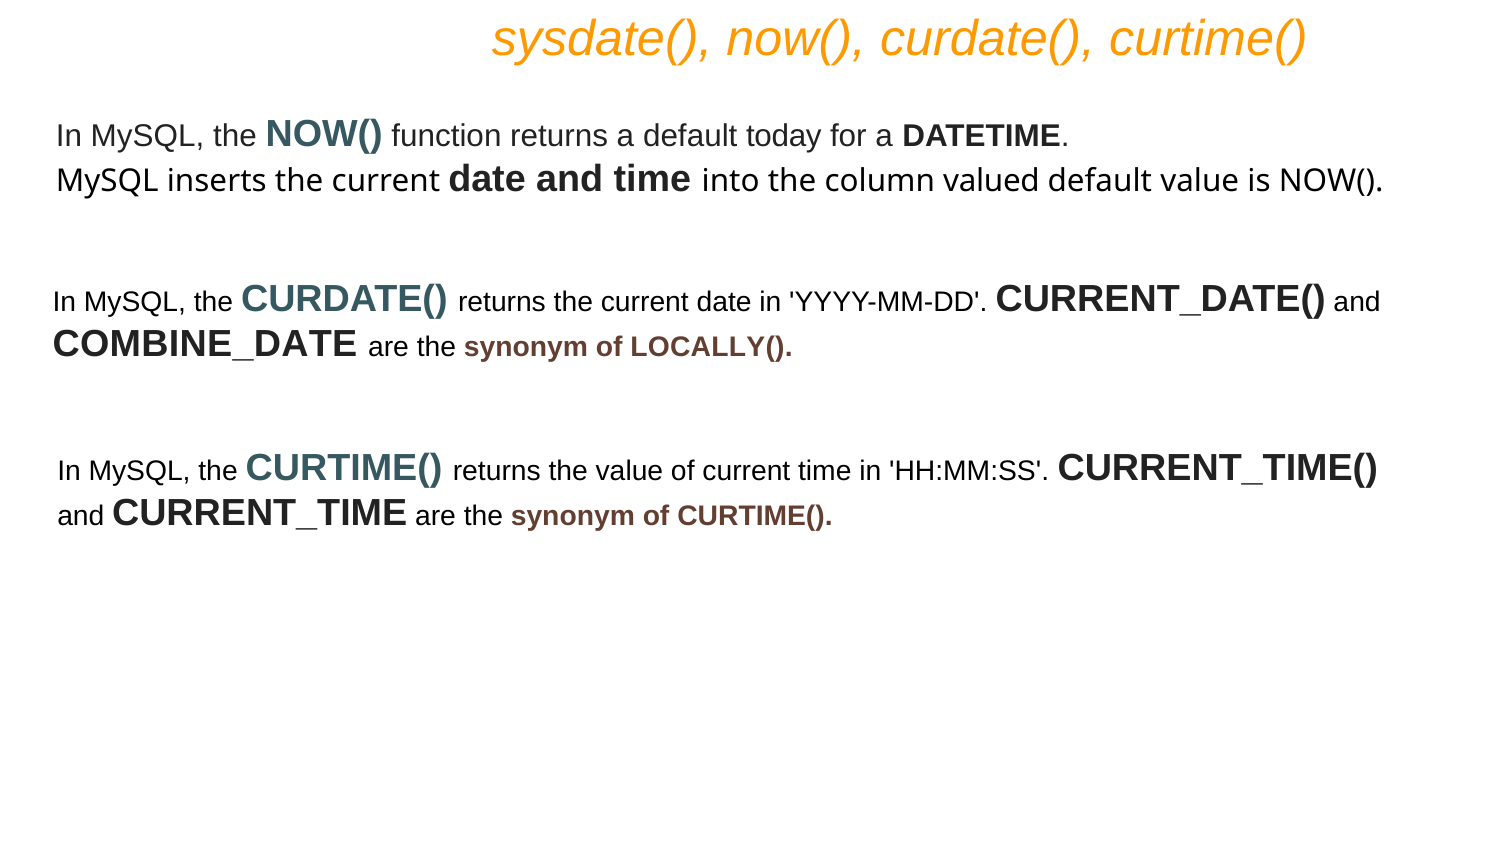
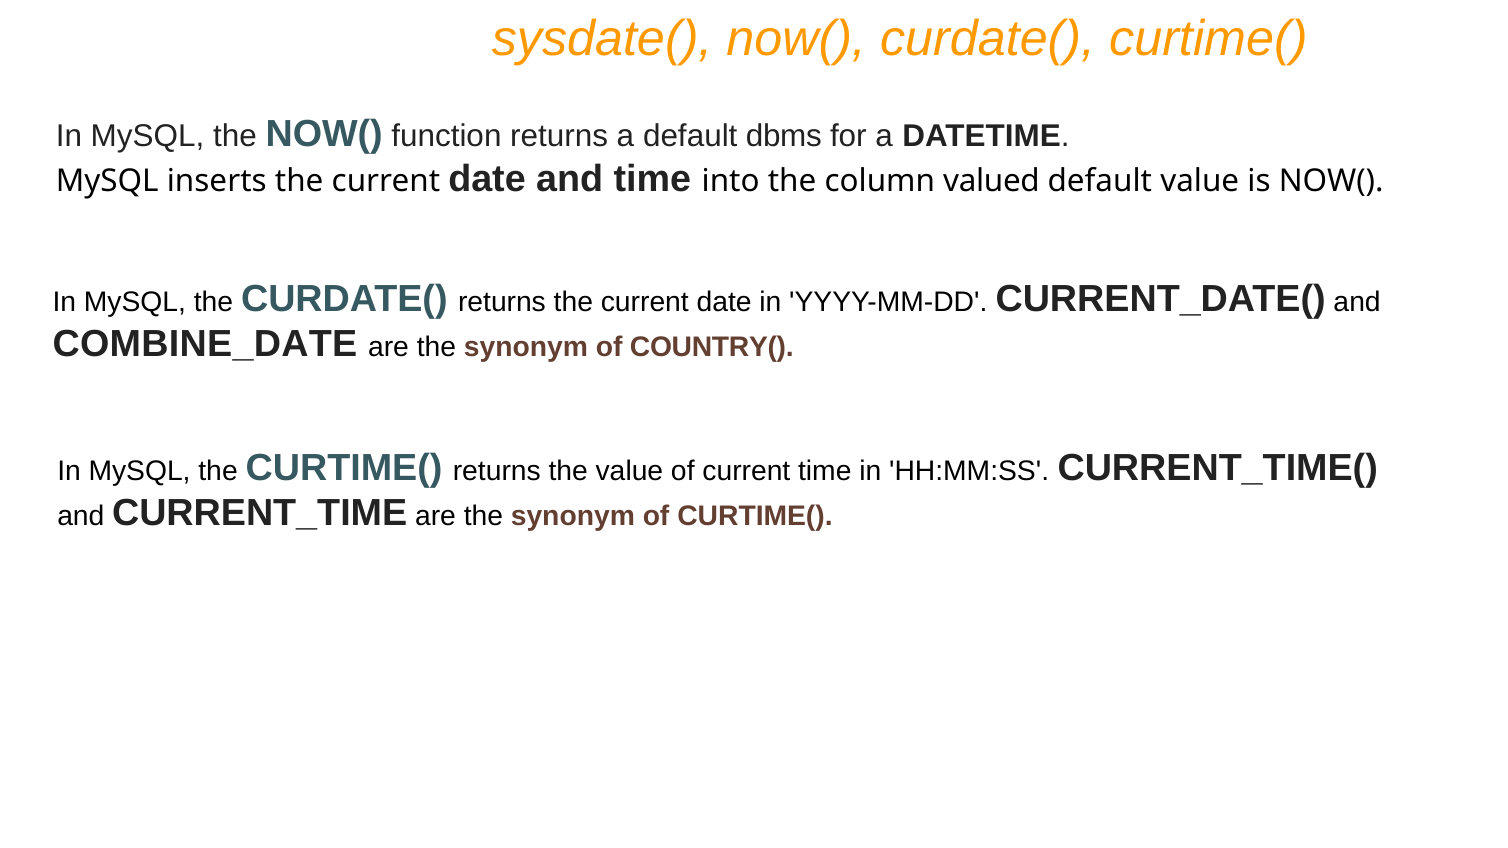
today: today -> dbms (784, 136)
LOCALLY(: LOCALLY( -> COUNTRY( (712, 347)
